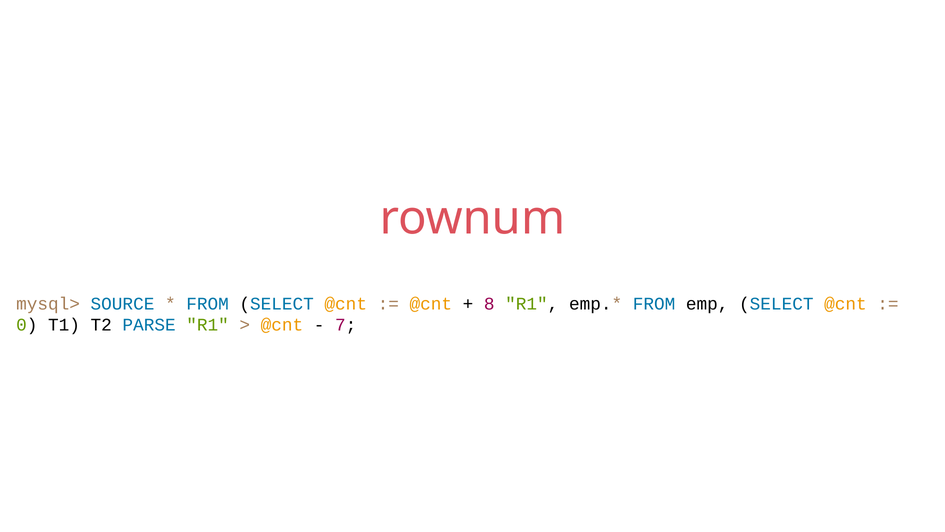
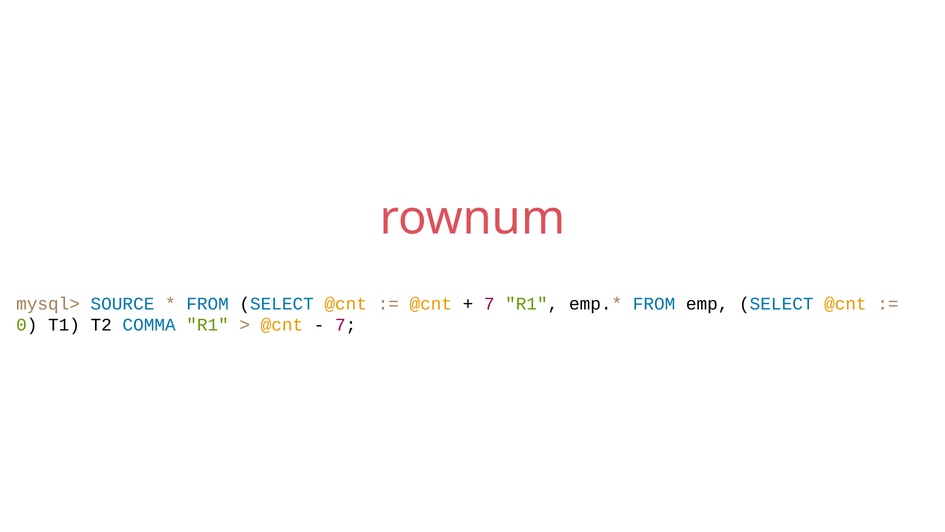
8: 8 -> 7 (489, 303)
PARSE: PARSE -> COMMA (149, 325)
